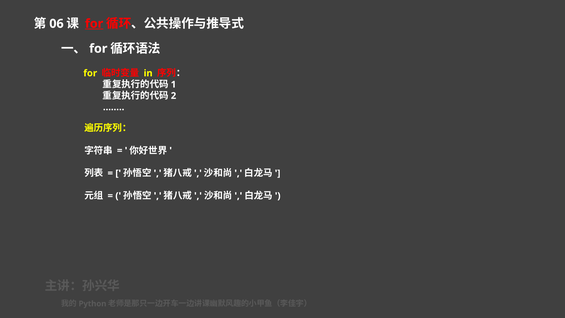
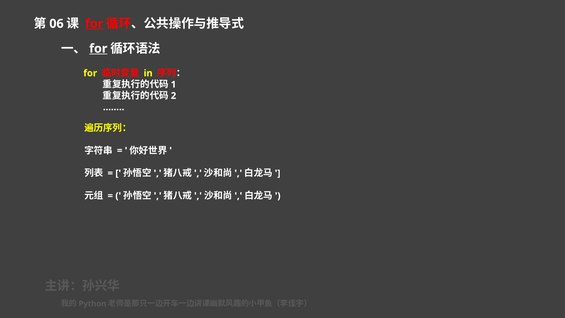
for underline: none -> present (98, 49)
